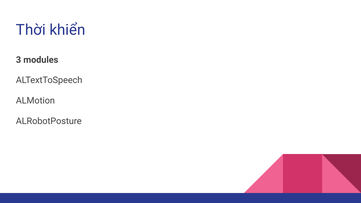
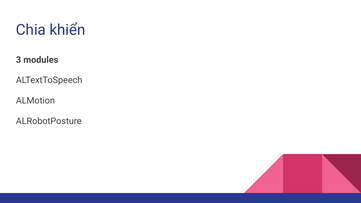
Thời: Thời -> Chia (31, 30)
